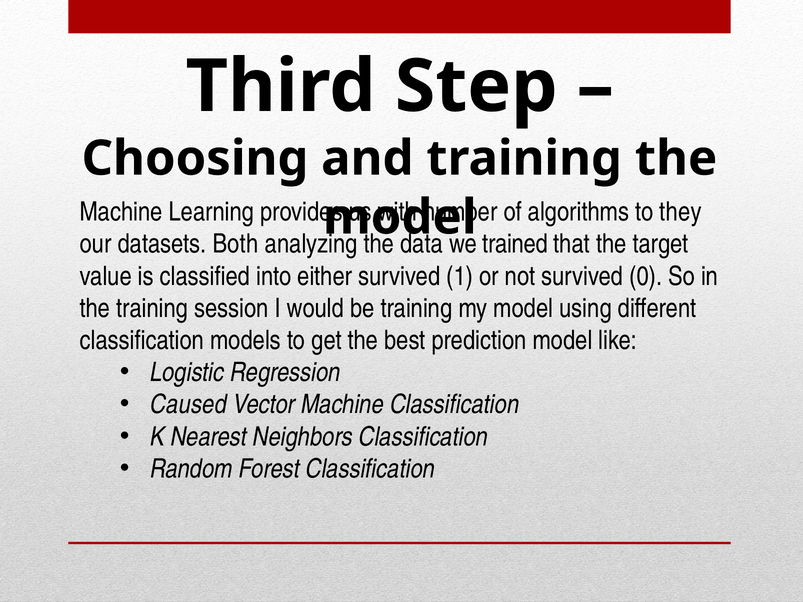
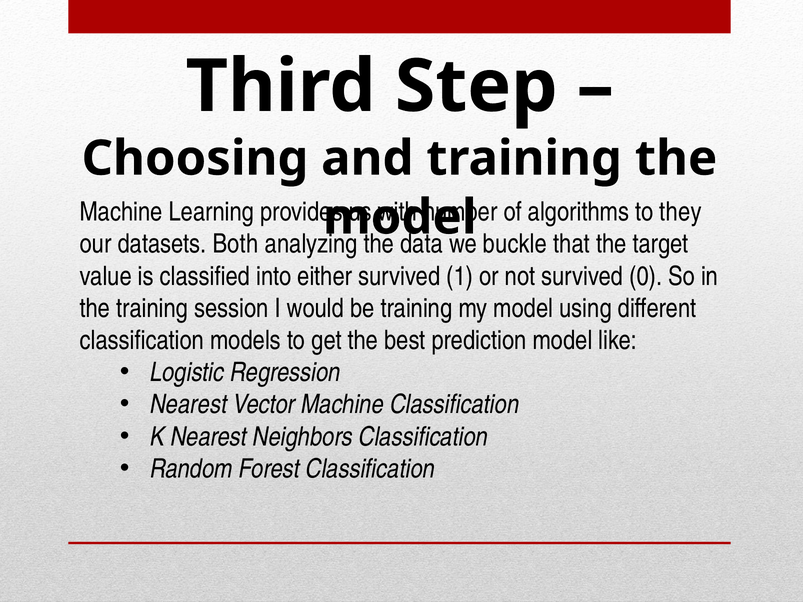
trained: trained -> buckle (515, 244)
Caused: Caused -> Nearest (189, 405)
